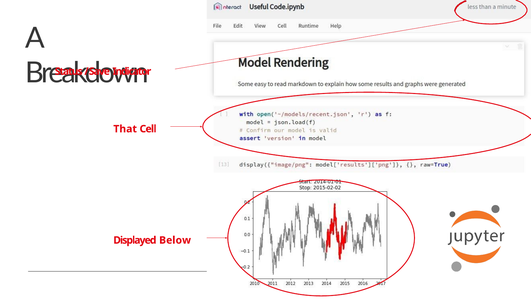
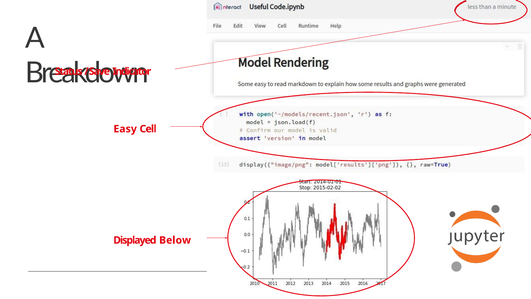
That: That -> Easy (125, 129)
